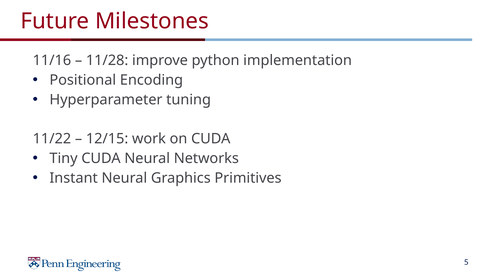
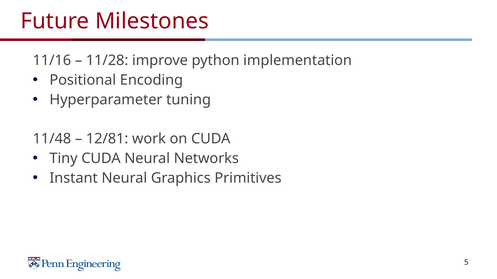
11/22: 11/22 -> 11/48 (52, 139)
12/15: 12/15 -> 12/81 (107, 139)
